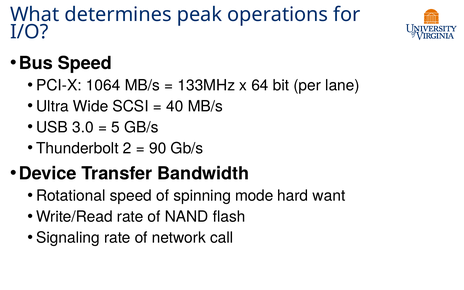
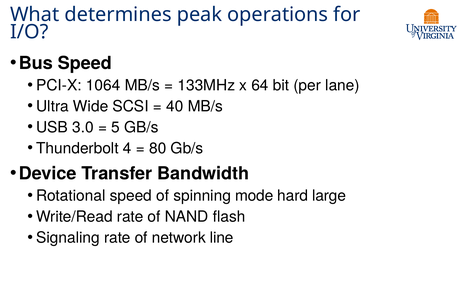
2: 2 -> 4 (127, 148)
90: 90 -> 80 (158, 148)
want: want -> large (329, 196)
call: call -> line (222, 238)
